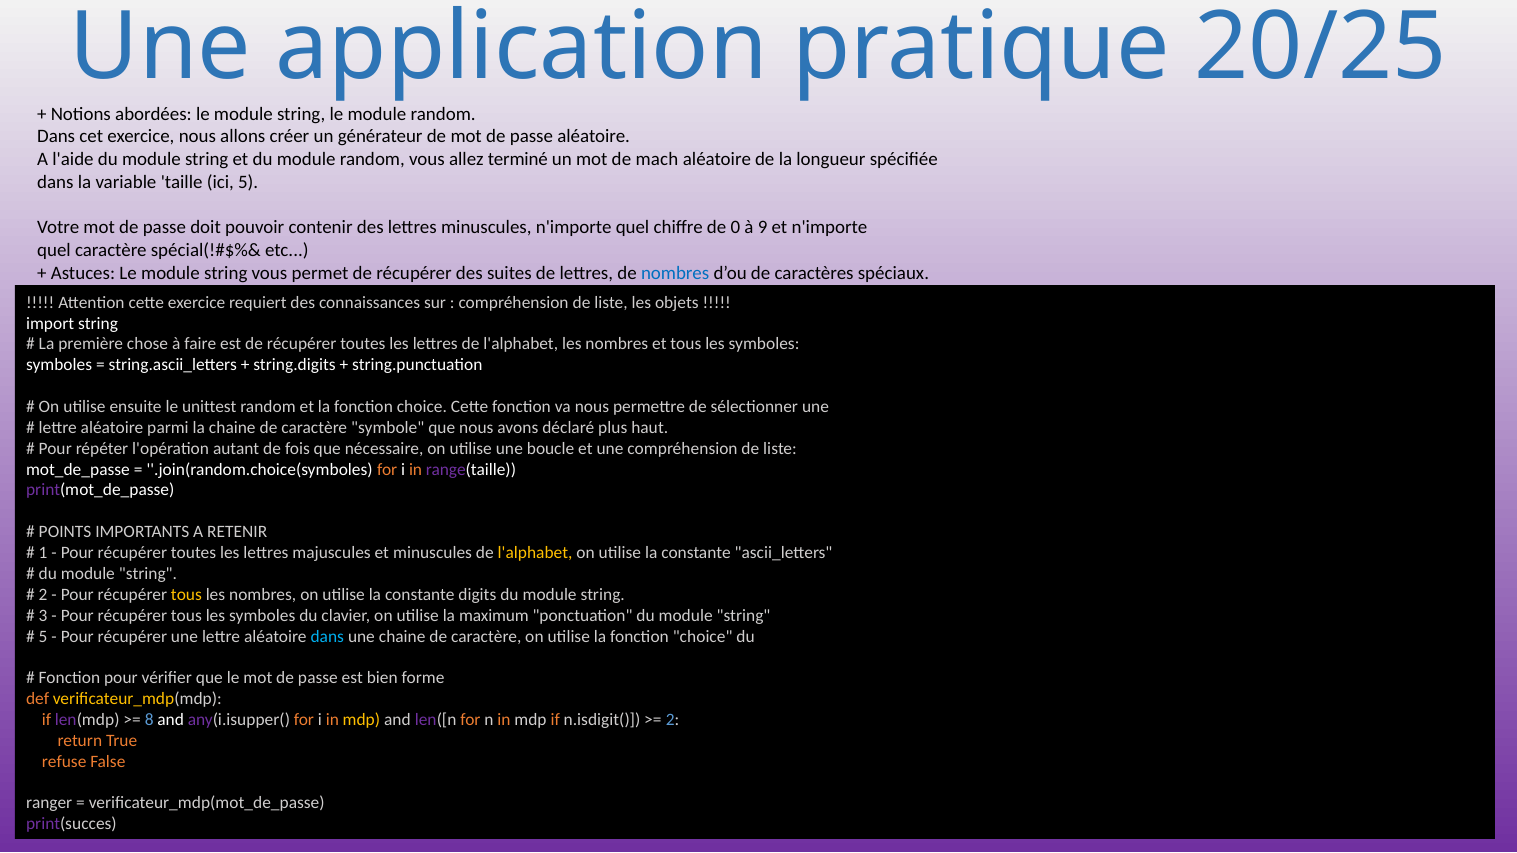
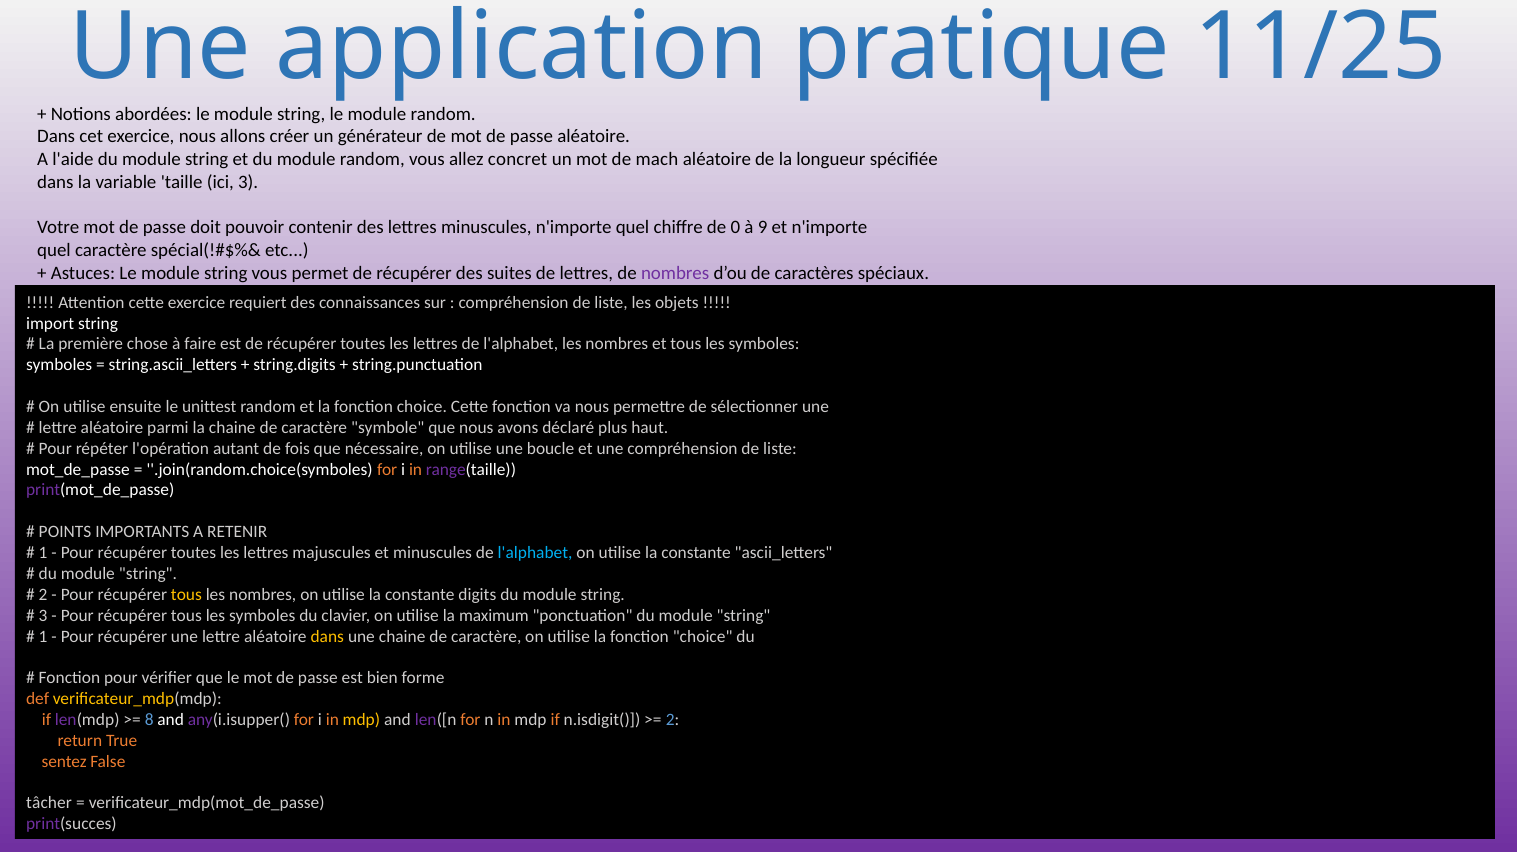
20/25: 20/25 -> 11/25 (1321, 47)
terminé: terminé -> concret (518, 159)
ici 5: 5 -> 3 (248, 182)
nombres colour: blue -> purple (675, 273)
l'alphabet colour: yellow -> light blue (535, 553)
5: 5 -> 1 (43, 637)
dans colour: light blue -> yellow (327, 637)
refuse: refuse -> sentez (64, 762)
ranger: ranger -> tâcher (49, 803)
